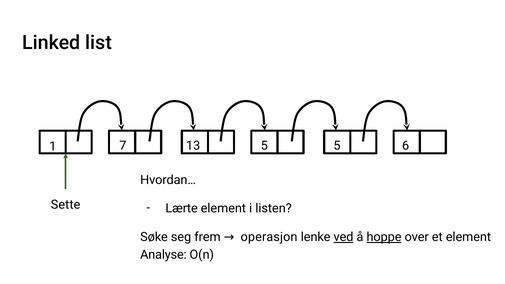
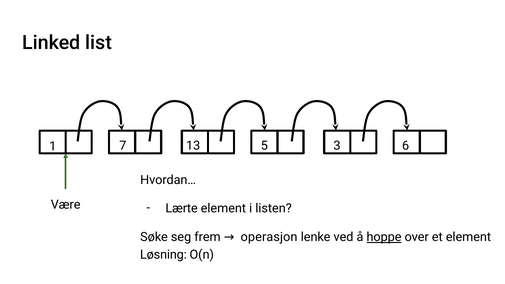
5 5: 5 -> 3 (337, 146)
Sette: Sette -> Være (66, 205)
ved underline: present -> none (343, 237)
Analyse: Analyse -> Løsning (163, 255)
